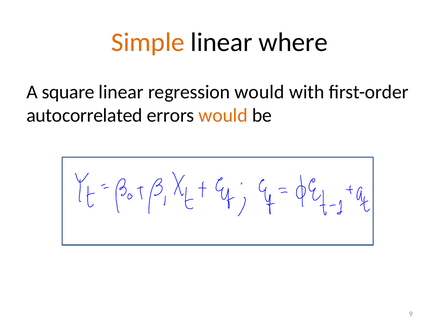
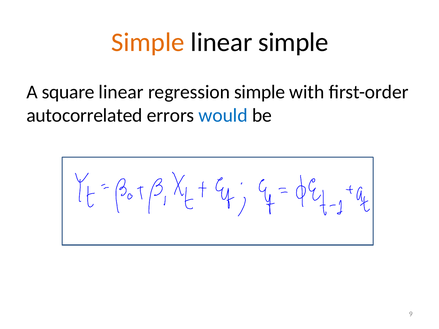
linear where: where -> simple (293, 42)
regression would: would -> simple (260, 92)
would colour: orange -> blue (223, 116)
